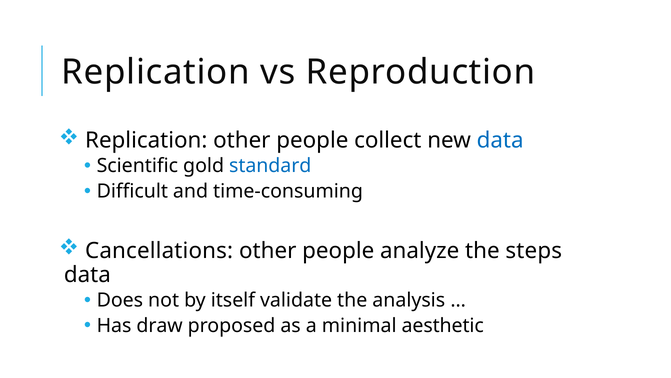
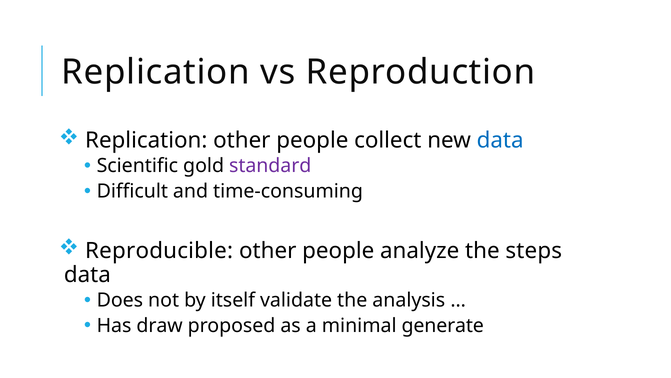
standard colour: blue -> purple (270, 166)
Cancellations: Cancellations -> Reproducible (159, 250)
aesthetic: aesthetic -> generate (443, 325)
